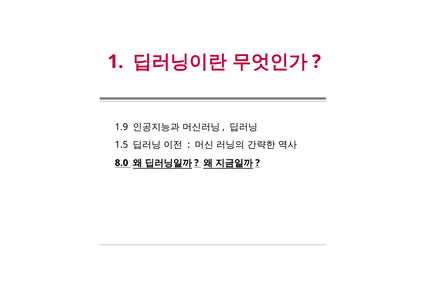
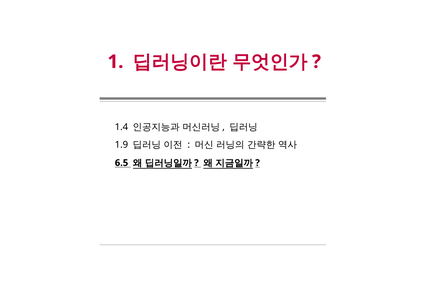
1.9: 1.9 -> 1.4 (121, 127)
1.5: 1.5 -> 1.9 (121, 145)
8.0: 8.0 -> 6.5 (122, 163)
